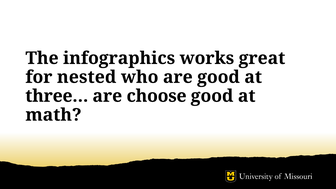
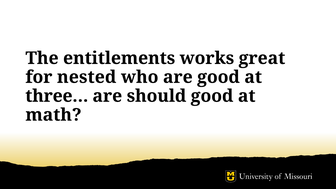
infographics: infographics -> entitlements (119, 58)
choose: choose -> should (157, 96)
